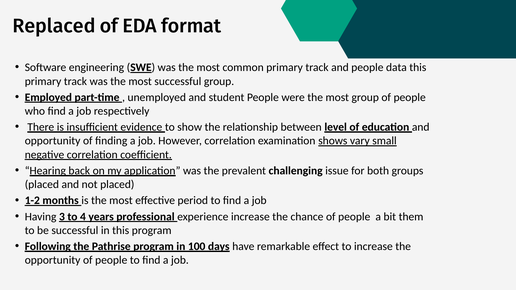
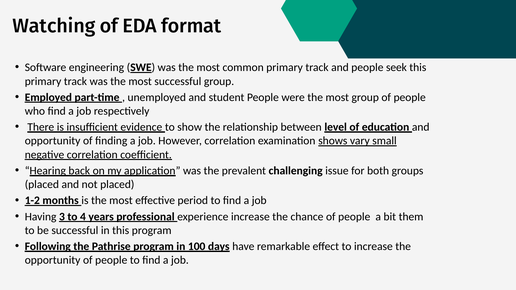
Replaced: Replaced -> Watching (54, 26)
data: data -> seek (396, 68)
